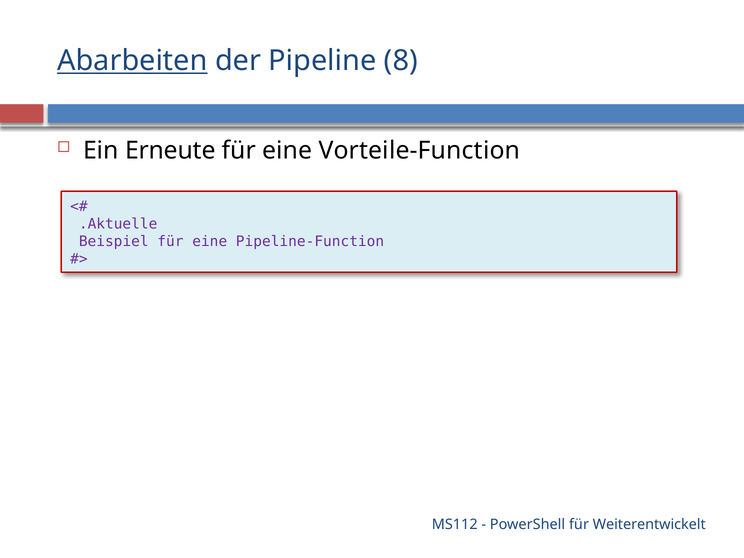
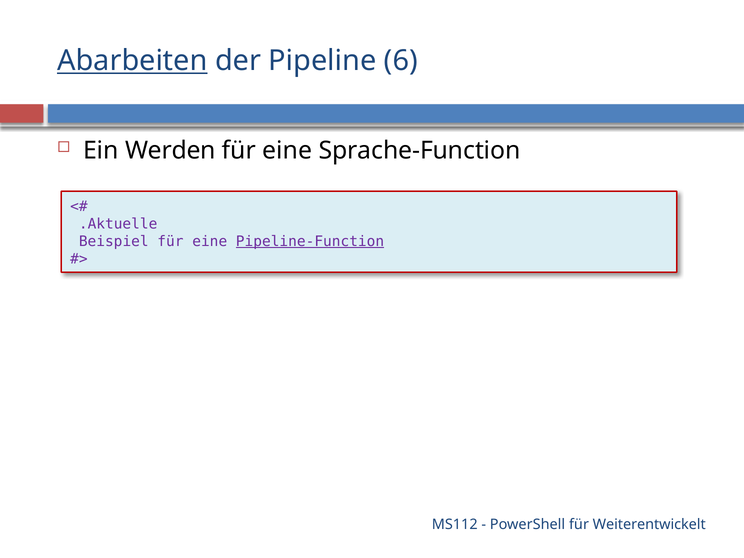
8: 8 -> 6 (401, 61)
Erneute: Erneute -> Werden (170, 150)
Vorteile-Function: Vorteile-Function -> Sprache-Function (419, 150)
Pipeline-Function underline: none -> present (310, 241)
